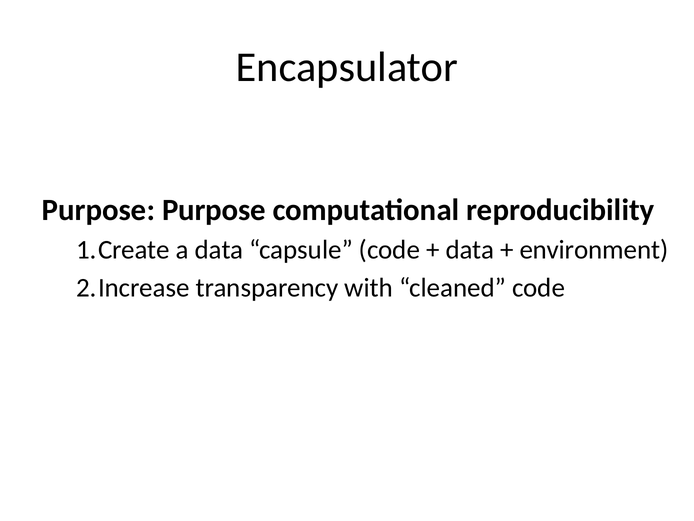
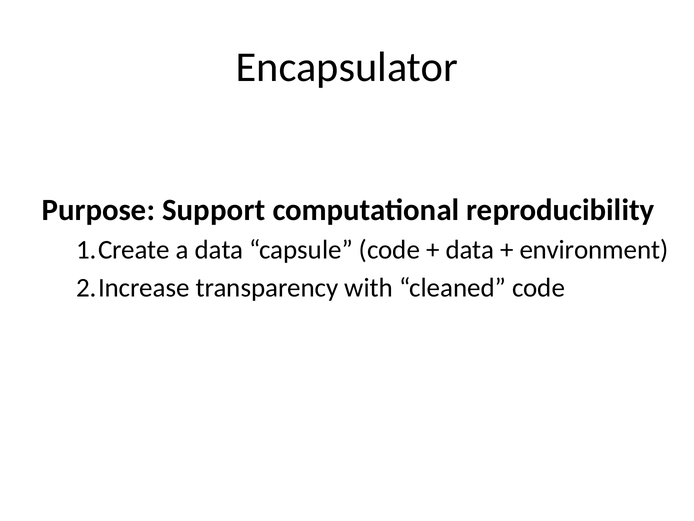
Purpose Purpose: Purpose -> Support (214, 210)
